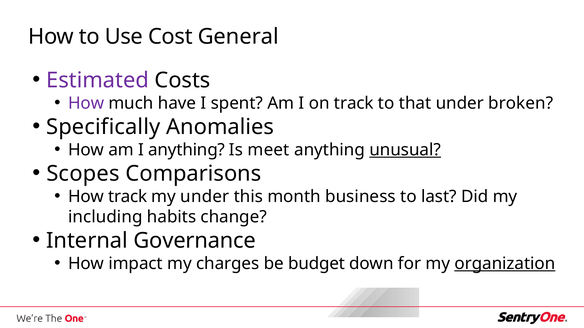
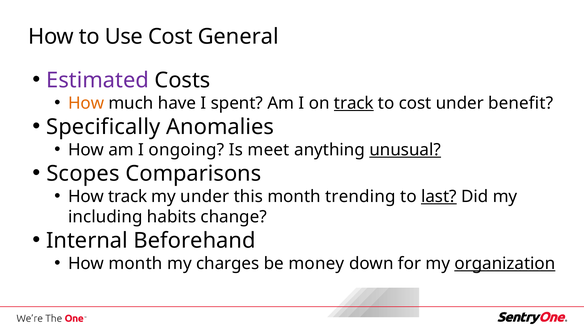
How colour: purple -> orange (86, 103)
track underline: none -> present (354, 103)
to that: that -> cost (415, 103)
broken: broken -> benefit (521, 103)
I anything: anything -> ongoing (186, 150)
business: business -> trending (360, 197)
last underline: none -> present (439, 197)
Governance: Governance -> Beforehand (195, 241)
How impact: impact -> month (135, 264)
budget: budget -> money (316, 264)
